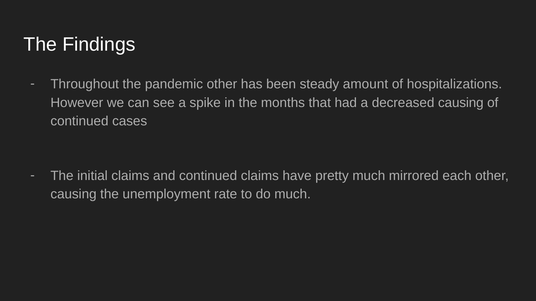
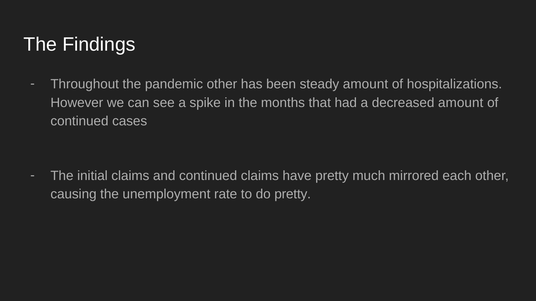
decreased causing: causing -> amount (461, 103)
do much: much -> pretty (293, 195)
